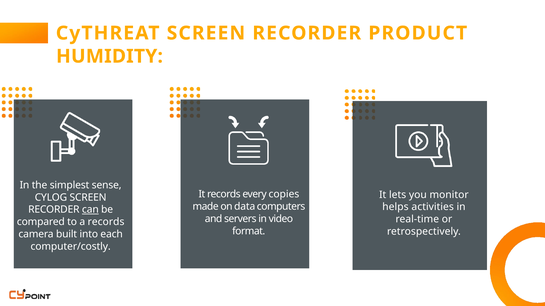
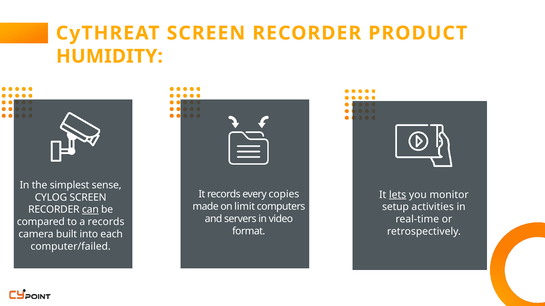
lets underline: none -> present (398, 195)
data: data -> limit (245, 207)
helps: helps -> setup (396, 207)
computer/costly: computer/costly -> computer/failed (71, 247)
